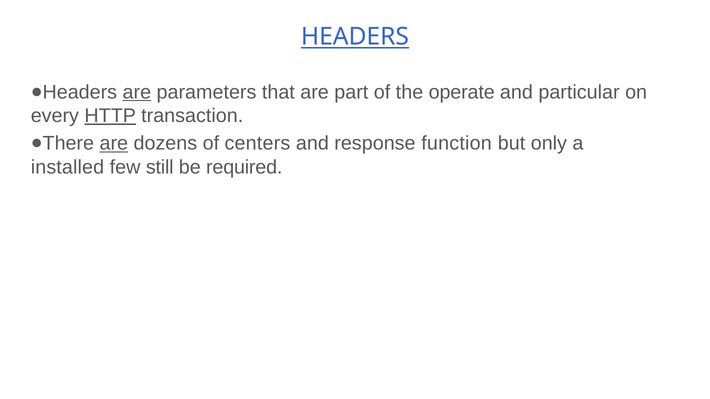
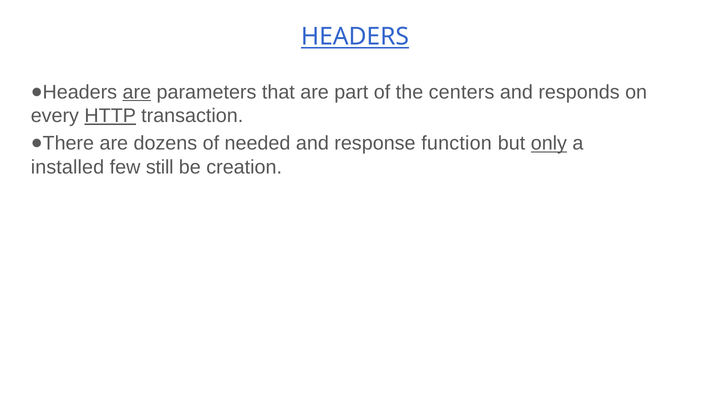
operate: operate -> centers (462, 92)
particular: particular -> responds (579, 92)
are underline: present -> none (114, 144)
centers: centers -> needed (257, 144)
only underline: none -> present (549, 144)
required: required -> creation (244, 167)
